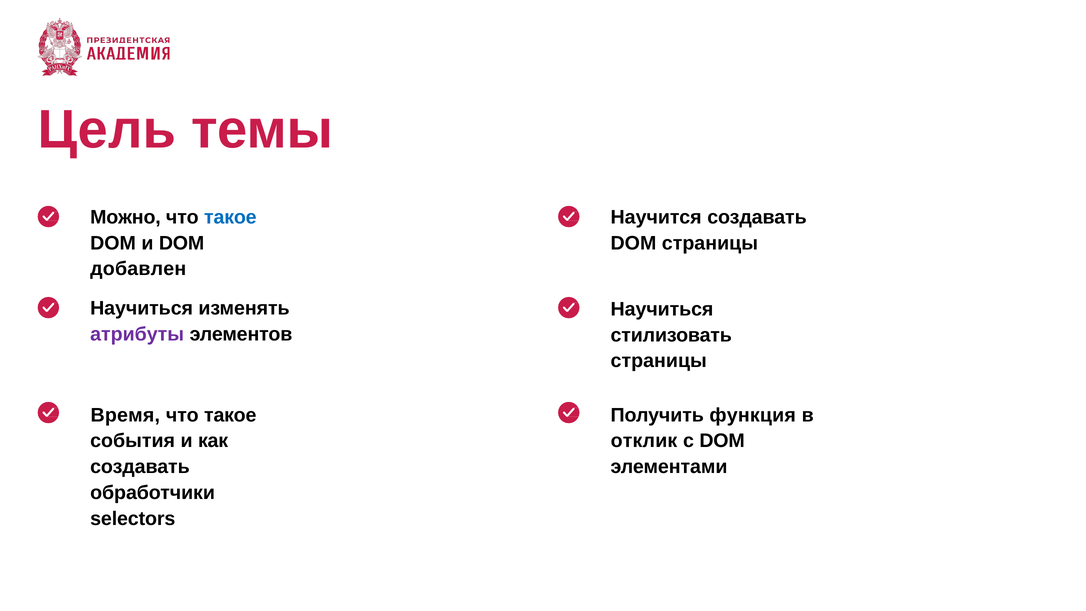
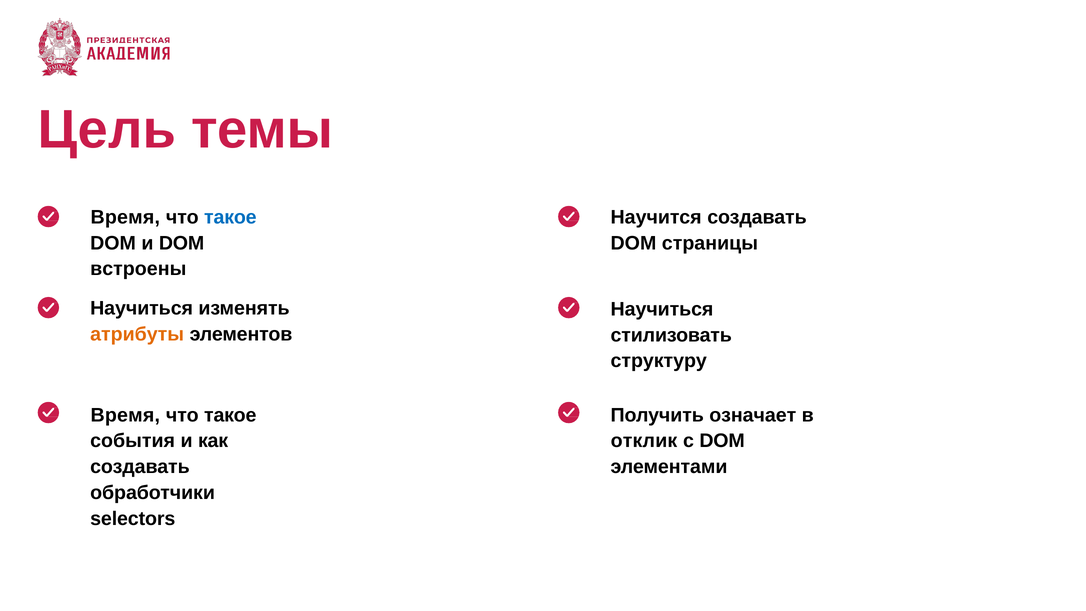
Можно: Можно -> Время (125, 217)
добавлен: добавлен -> встроены (138, 269)
атрибуты colour: purple -> orange (137, 334)
страницы: страницы -> структуру (659, 361)
функция: функция -> означает (753, 415)
